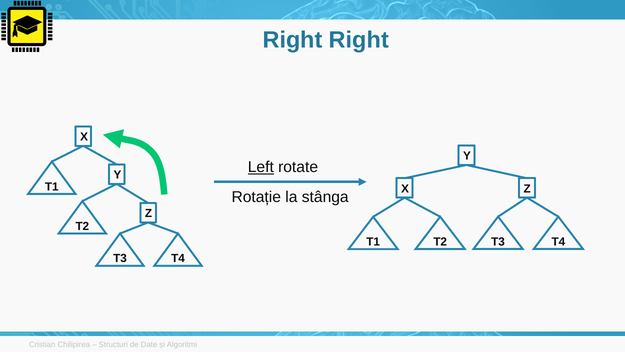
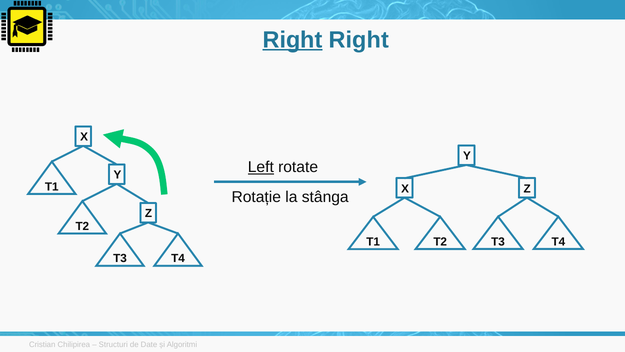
Right underline: none -> present (293, 40)
